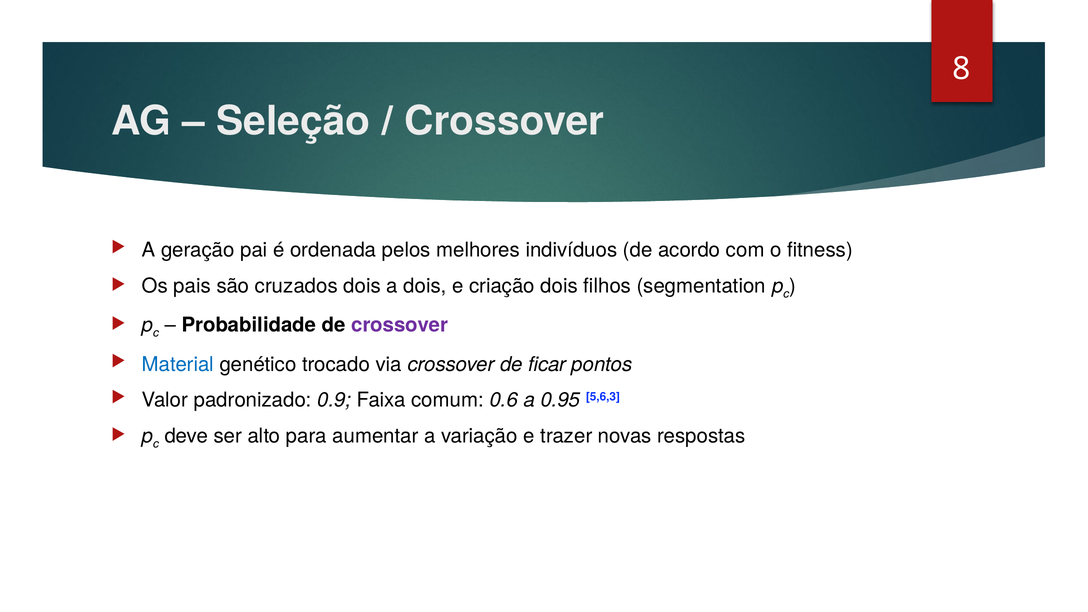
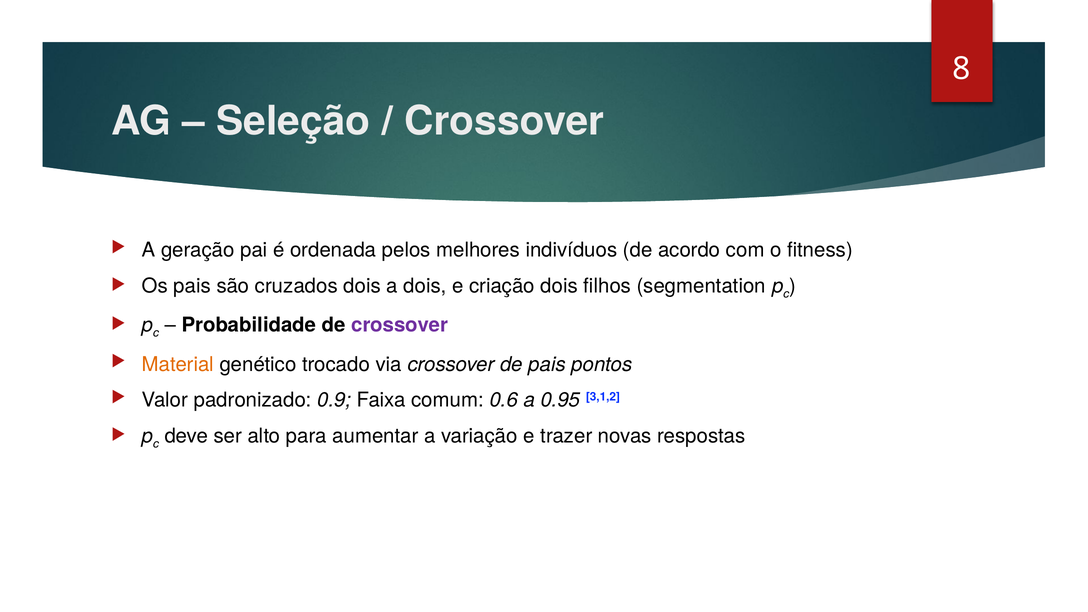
Material colour: blue -> orange (178, 364)
de ficar: ficar -> pais (547, 364)
5,6,3: 5,6,3 -> 3,1,2 (603, 397)
